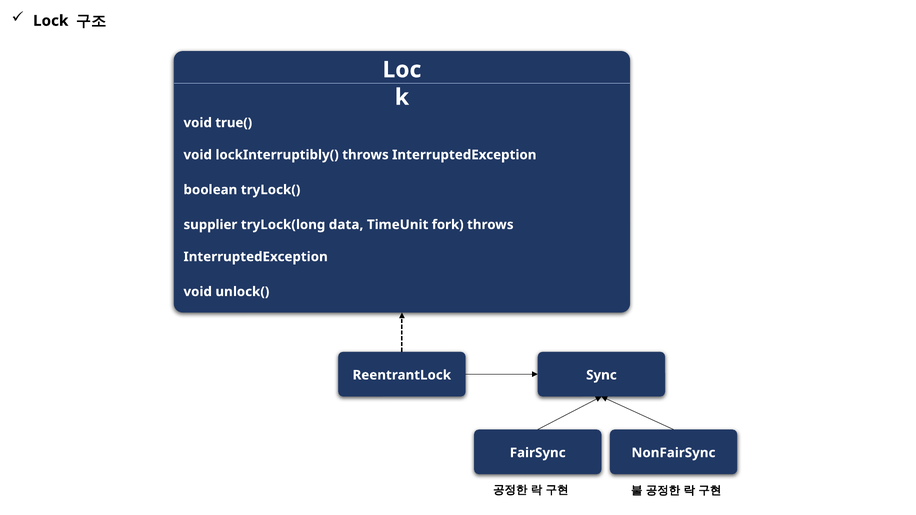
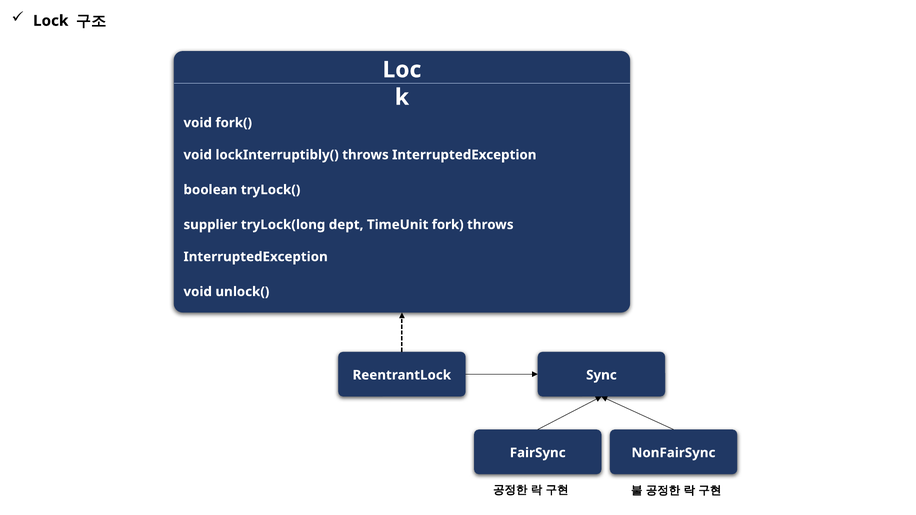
true(: true( -> fork( (234, 123)
data: data -> dept (346, 225)
